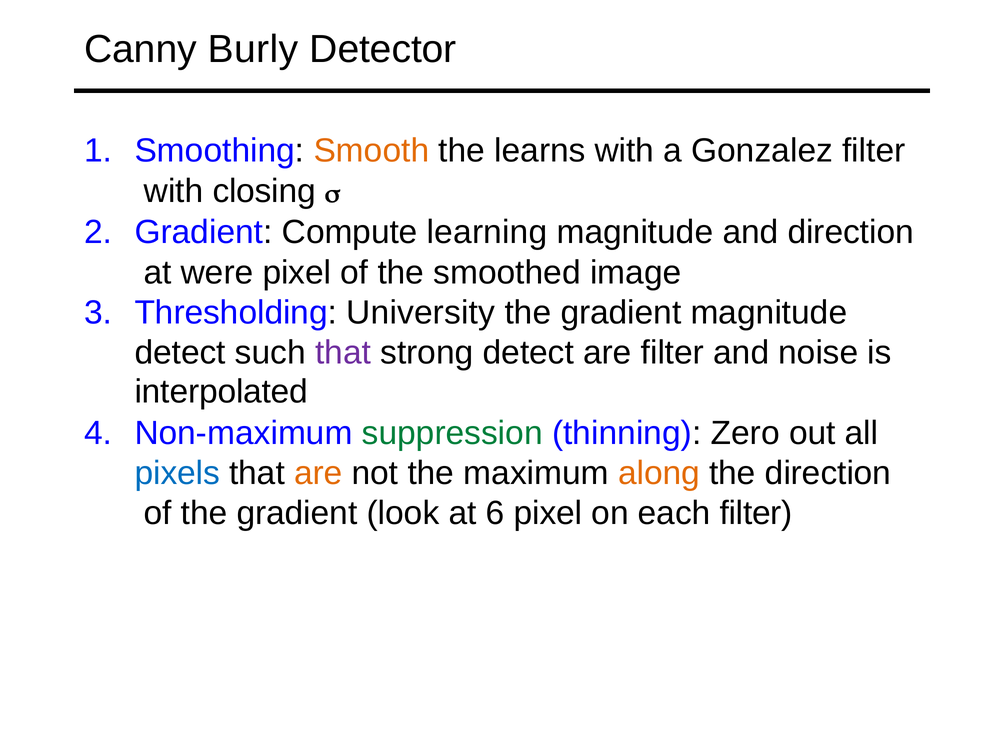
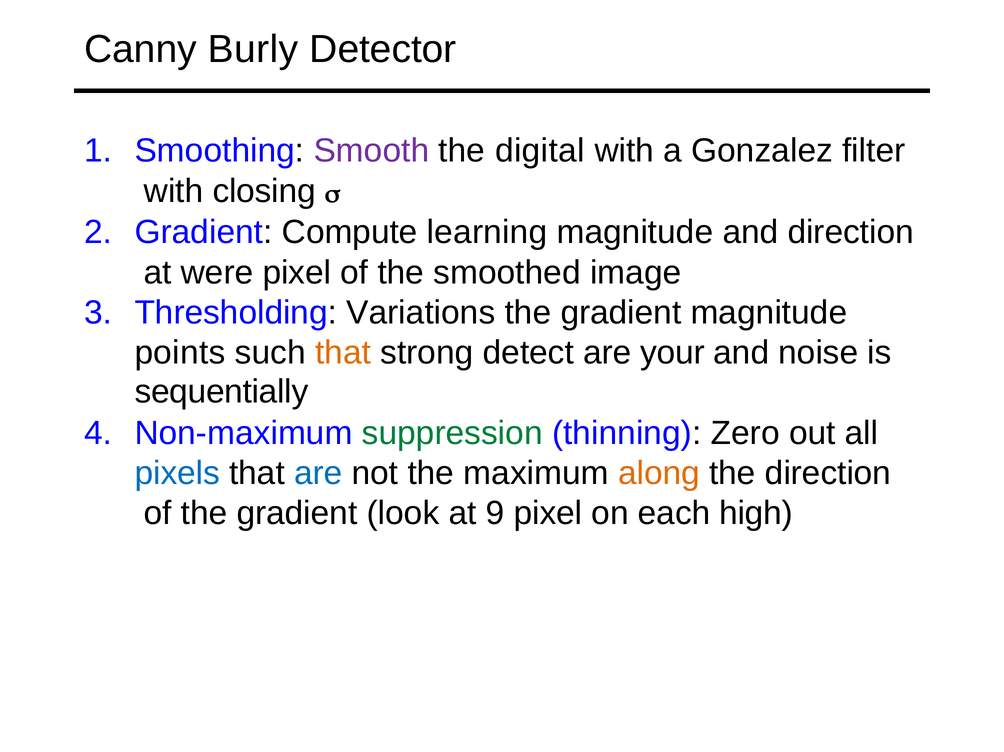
Smooth colour: orange -> purple (371, 151)
learns: learns -> digital (540, 151)
University: University -> Variations (421, 313)
detect: detect -> points (180, 353)
that colour: purple -> orange (343, 353)
are filter: filter -> your (673, 353)
interpolated: interpolated -> sequentially (221, 392)
are colour: orange -> blue (319, 473)
6: 6 -> 9 (495, 514)
each filter: filter -> high (756, 514)
